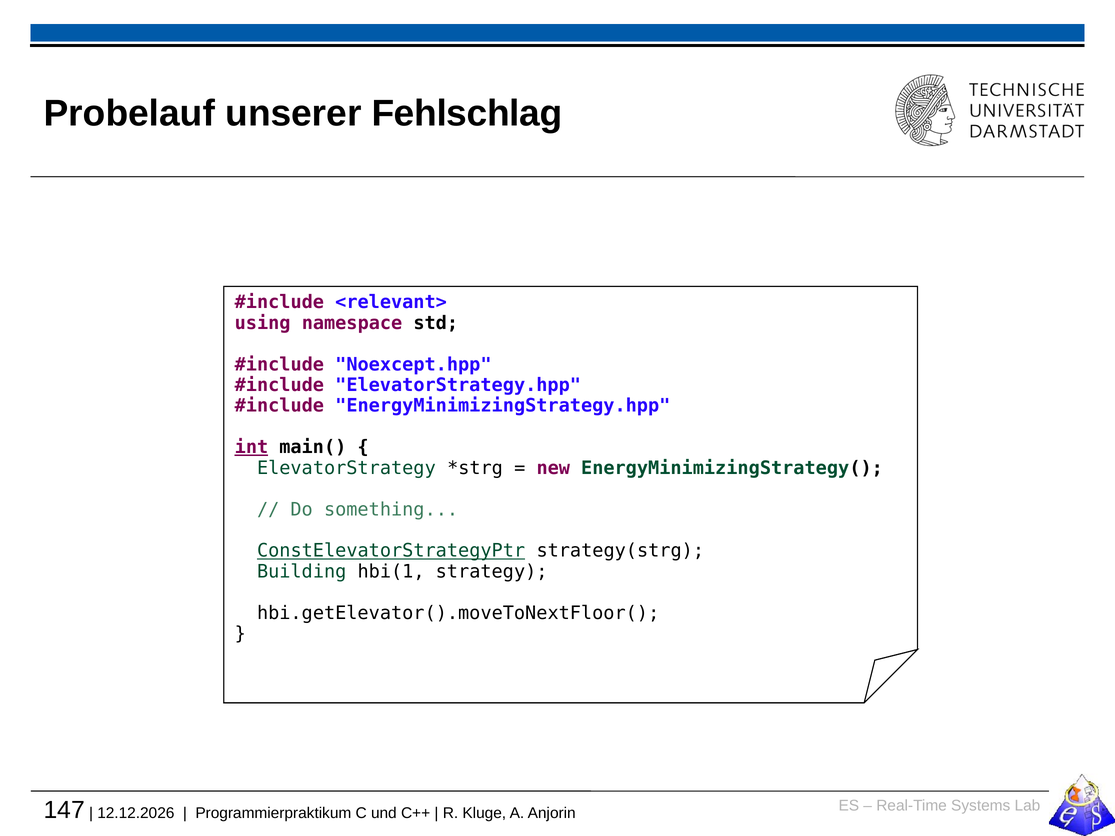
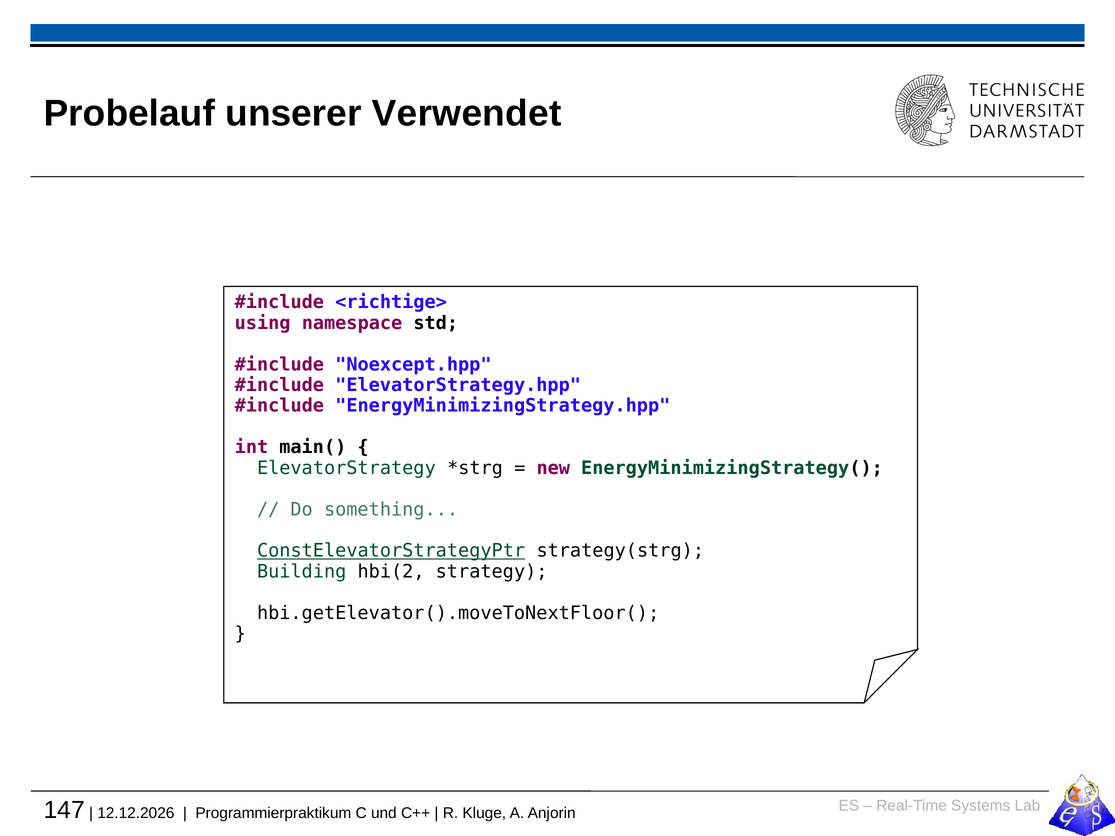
Fehlschlag: Fehlschlag -> Verwendet (467, 113)
<relevant>: <relevant> -> <richtige> (391, 302)
int underline: present -> none (251, 447)
hbi(1: hbi(1 -> hbi(2 (391, 572)
